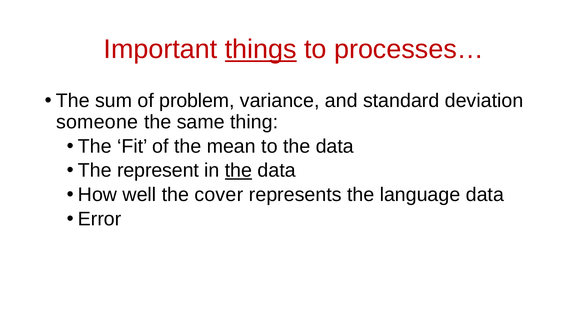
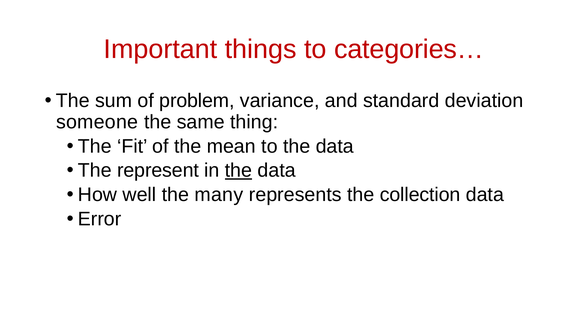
things underline: present -> none (261, 49)
processes…: processes… -> categories… (409, 49)
cover: cover -> many (219, 195)
language: language -> collection (420, 195)
